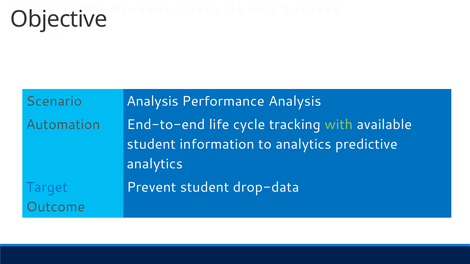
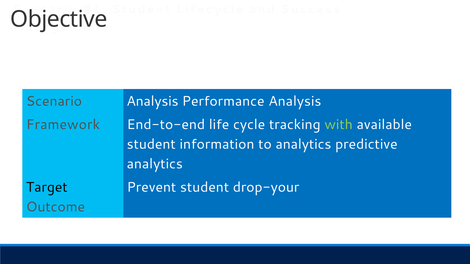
Automation: Automation -> Framework (63, 125)
Target colour: blue -> black (47, 187)
drop-data: drop-data -> drop-your (266, 187)
